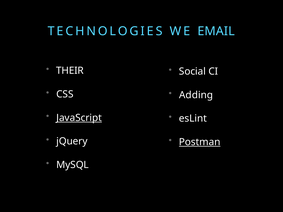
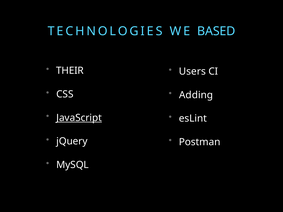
EMAIL: EMAIL -> BASED (216, 31)
Social: Social -> Users (192, 71)
Postman underline: present -> none (200, 142)
